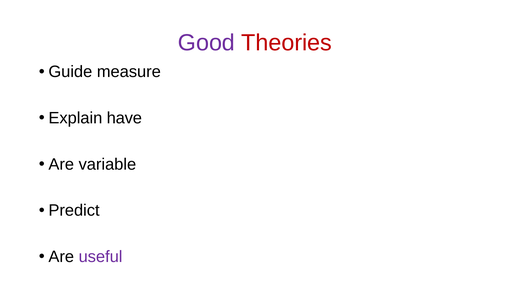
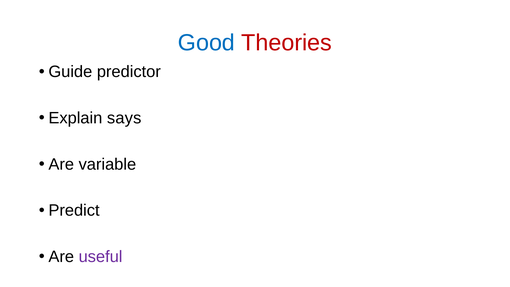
Good colour: purple -> blue (206, 43)
measure: measure -> predictor (129, 72)
have: have -> says (124, 118)
